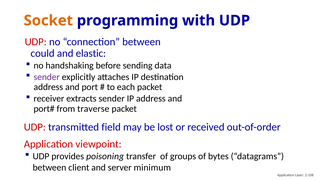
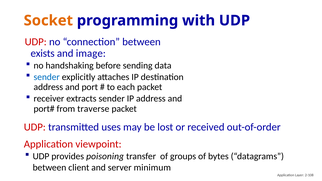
could: could -> exists (43, 53)
elastic: elastic -> image (91, 53)
sender colour: purple -> blue (47, 77)
field: field -> uses (111, 127)
